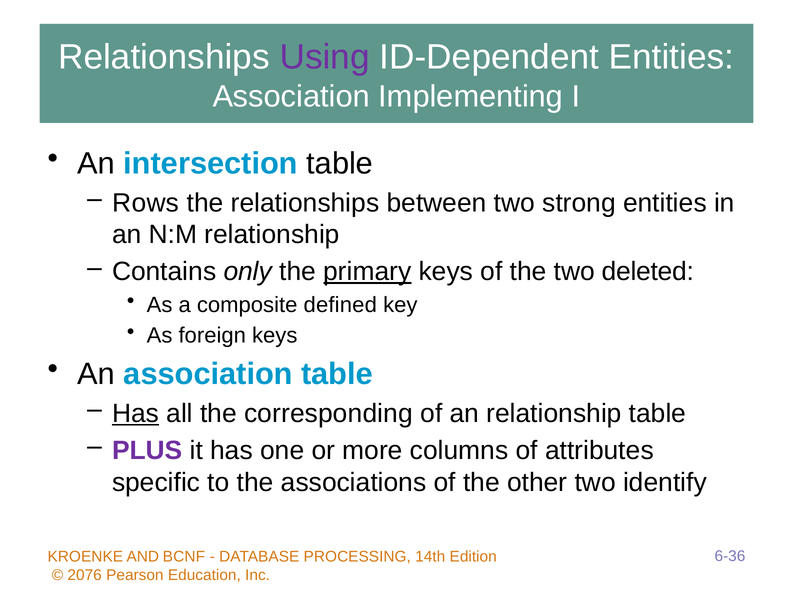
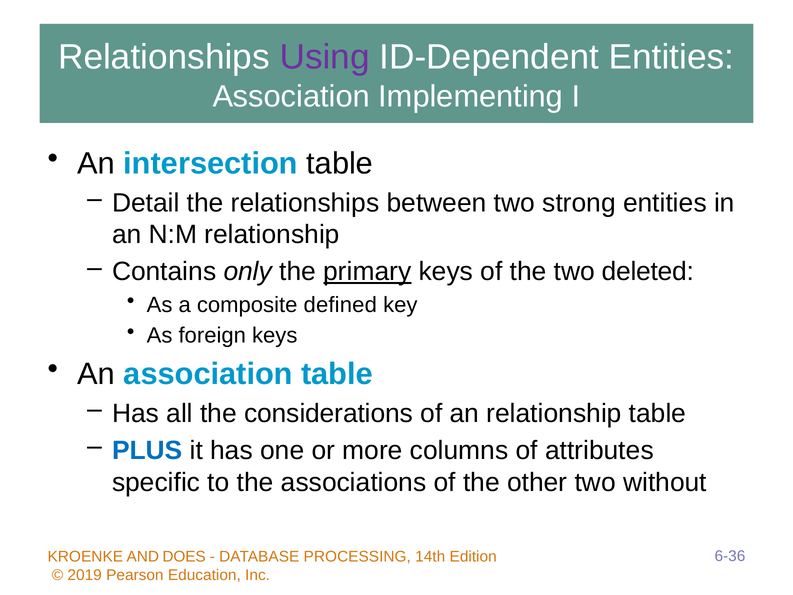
Rows: Rows -> Detail (146, 203)
Has underline: present -> none (136, 413)
corresponding: corresponding -> considerations (329, 413)
PLUS colour: purple -> blue (147, 450)
identify: identify -> without (665, 482)
BCNF: BCNF -> DOES (184, 556)
2076: 2076 -> 2019 (85, 575)
